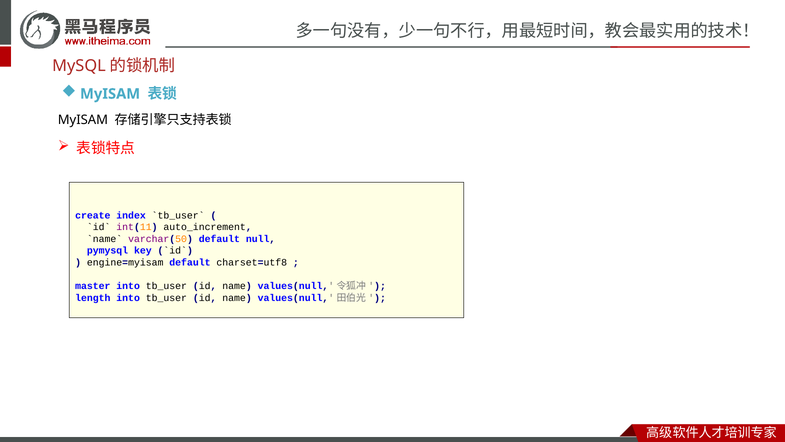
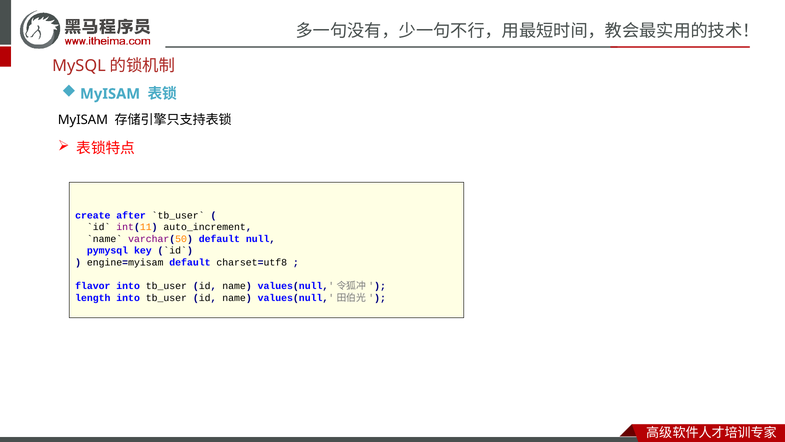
index: index -> after (131, 215)
master: master -> flavor (93, 286)
